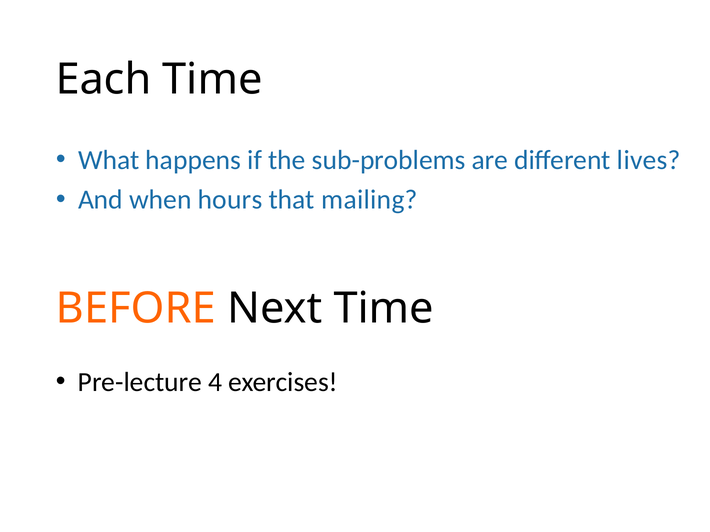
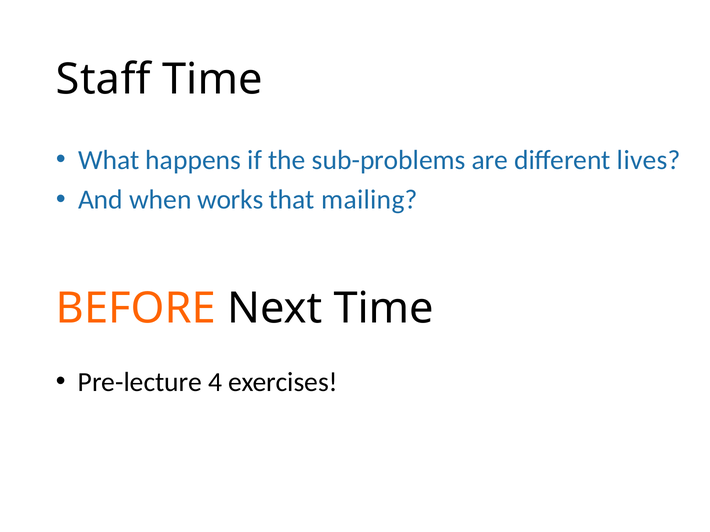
Each: Each -> Staff (103, 80)
hours: hours -> works (230, 200)
